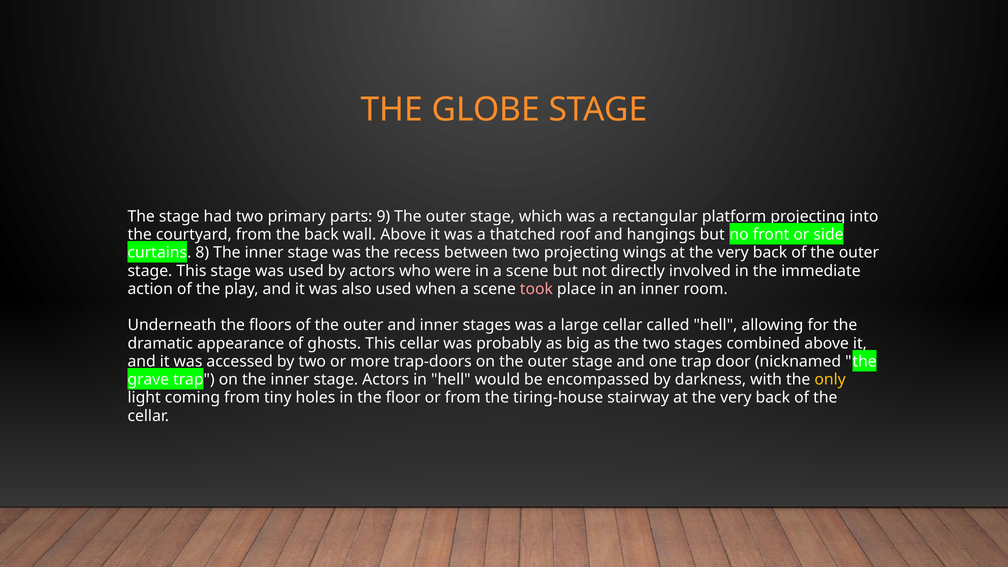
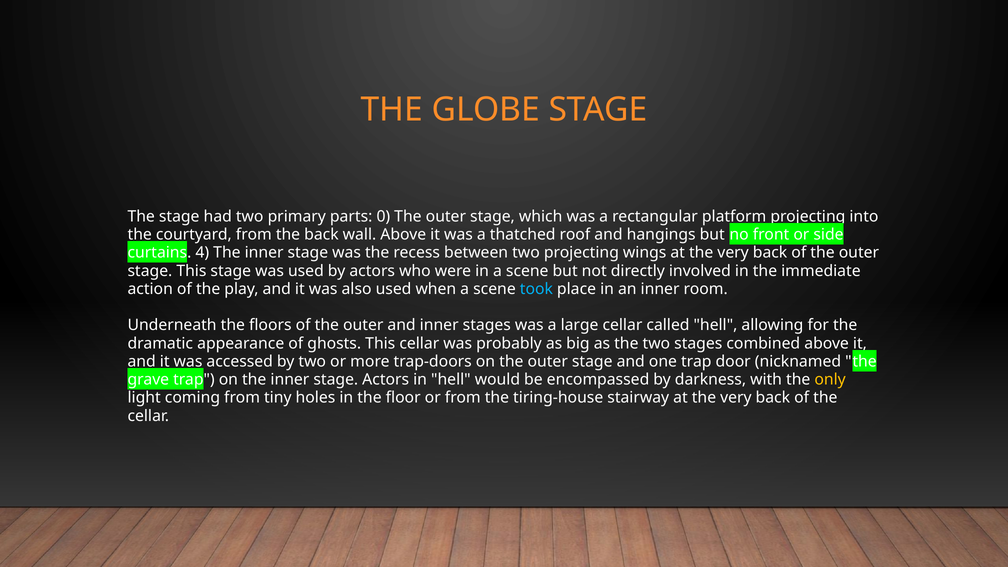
9: 9 -> 0 (383, 216)
8: 8 -> 4 (202, 253)
took colour: pink -> light blue (536, 289)
